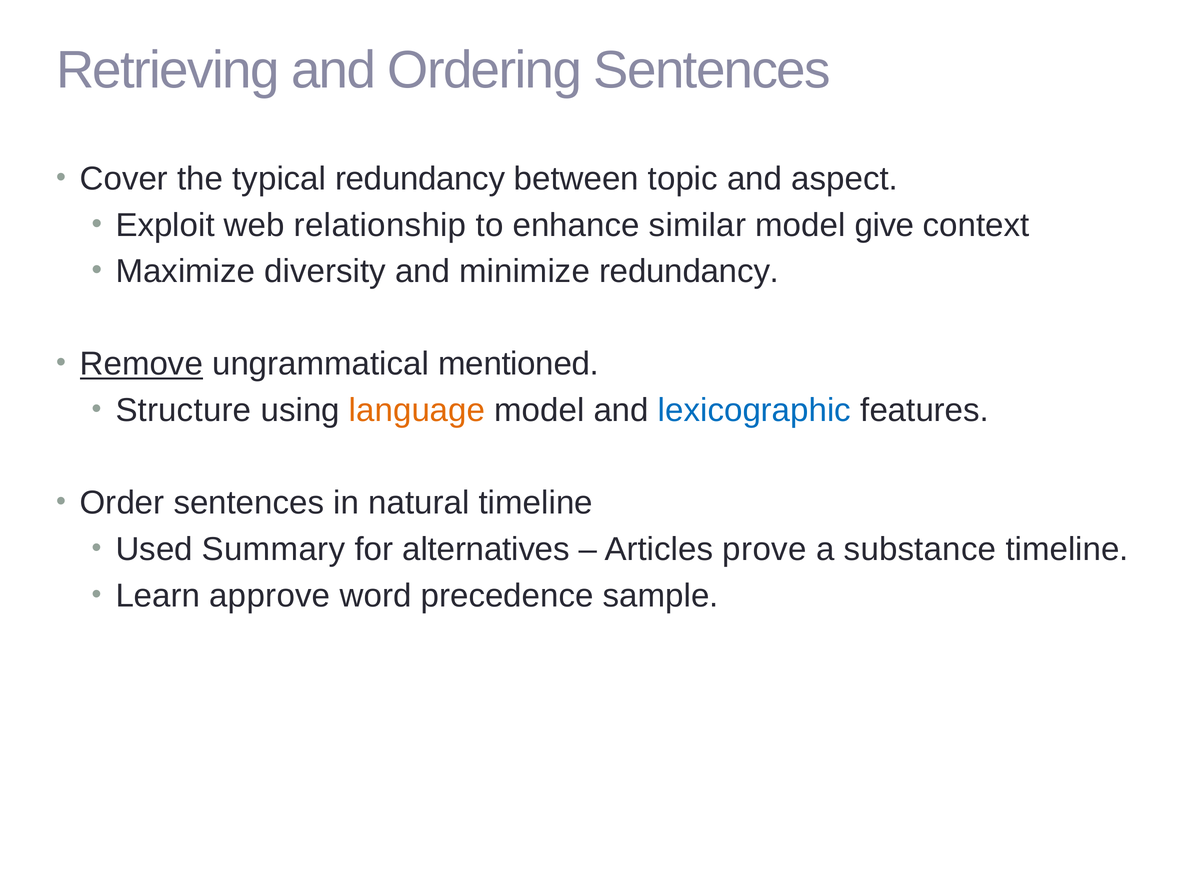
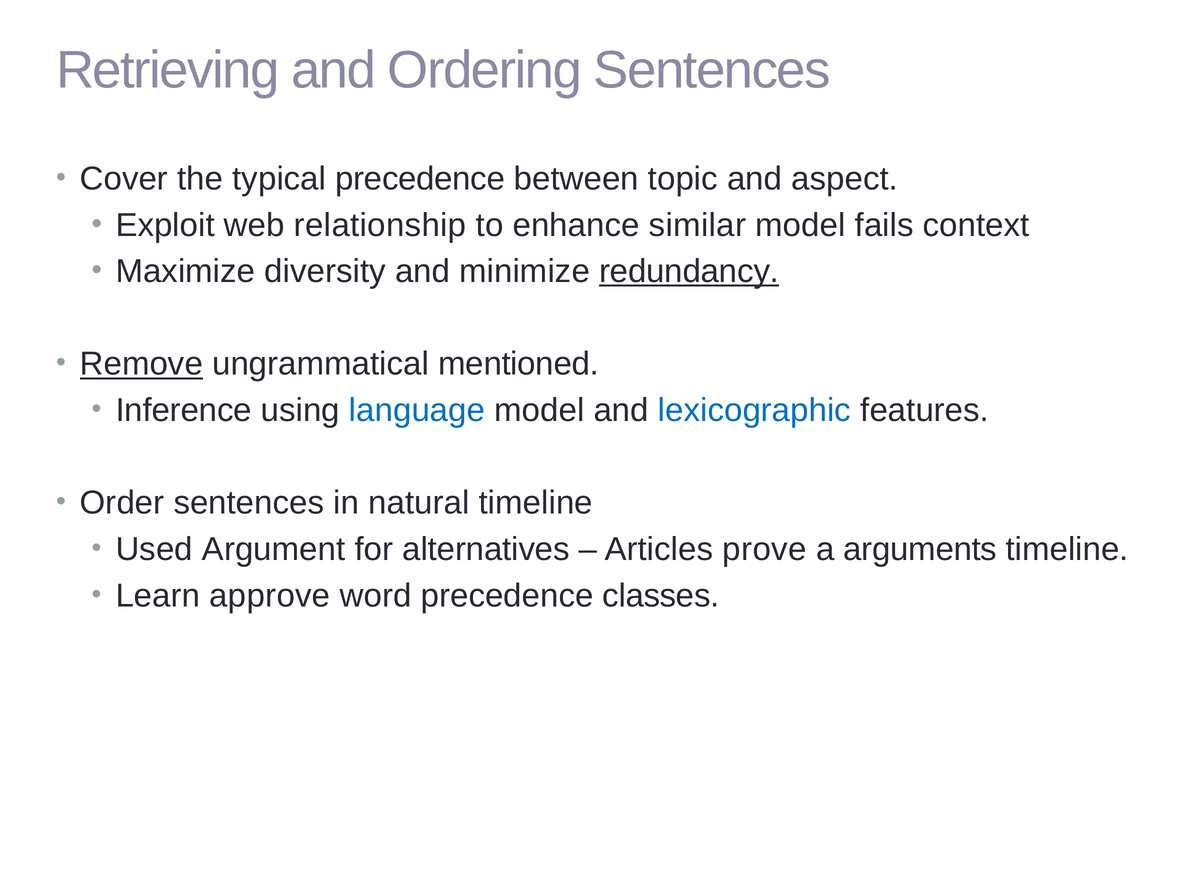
typical redundancy: redundancy -> precedence (420, 179)
give: give -> fails (884, 225)
redundancy underline: none -> present (689, 271)
Structure: Structure -> Inference (184, 410)
language colour: orange -> blue (417, 410)
Summary: Summary -> Argument (274, 549)
substance: substance -> arguments (920, 549)
sample: sample -> classes (661, 595)
